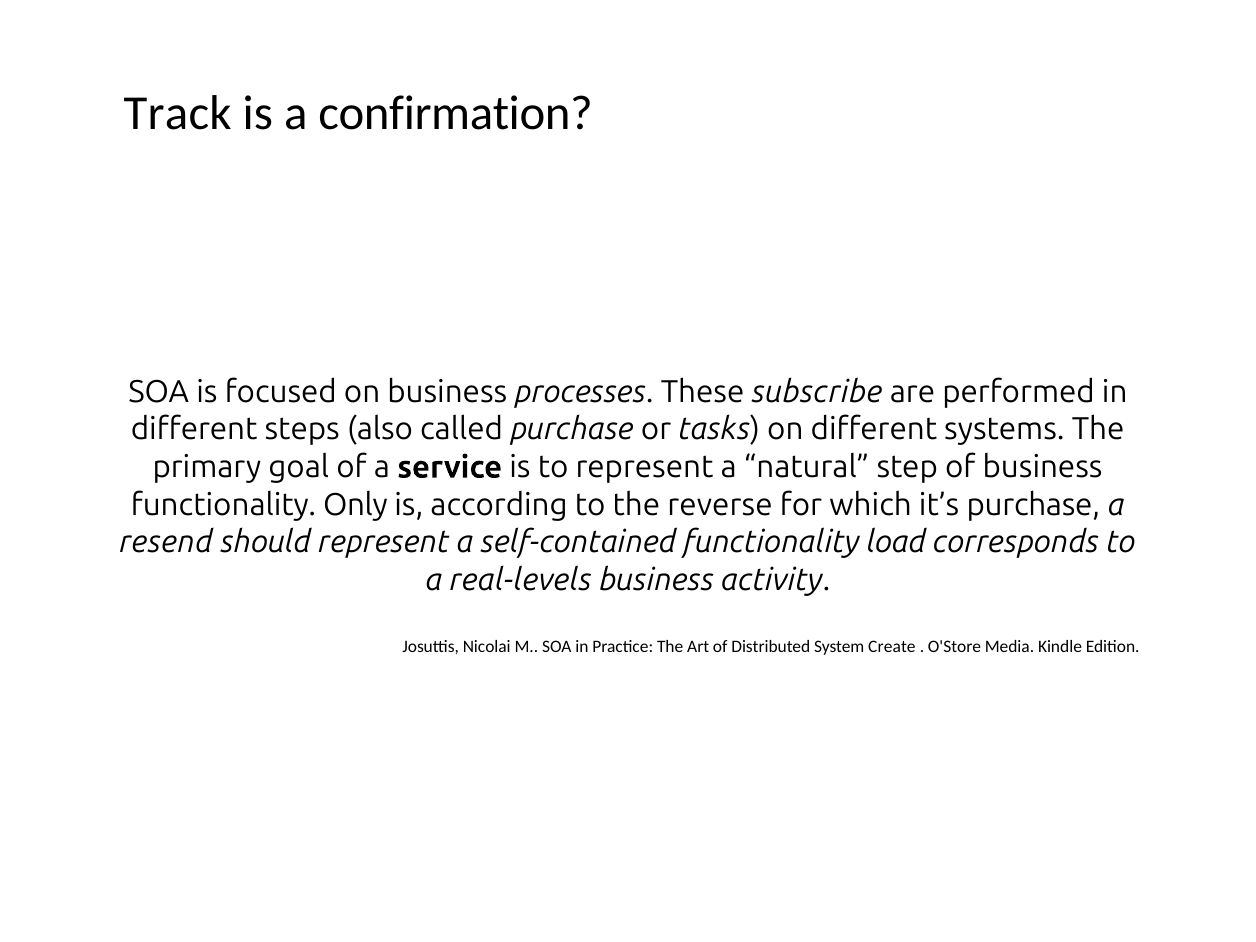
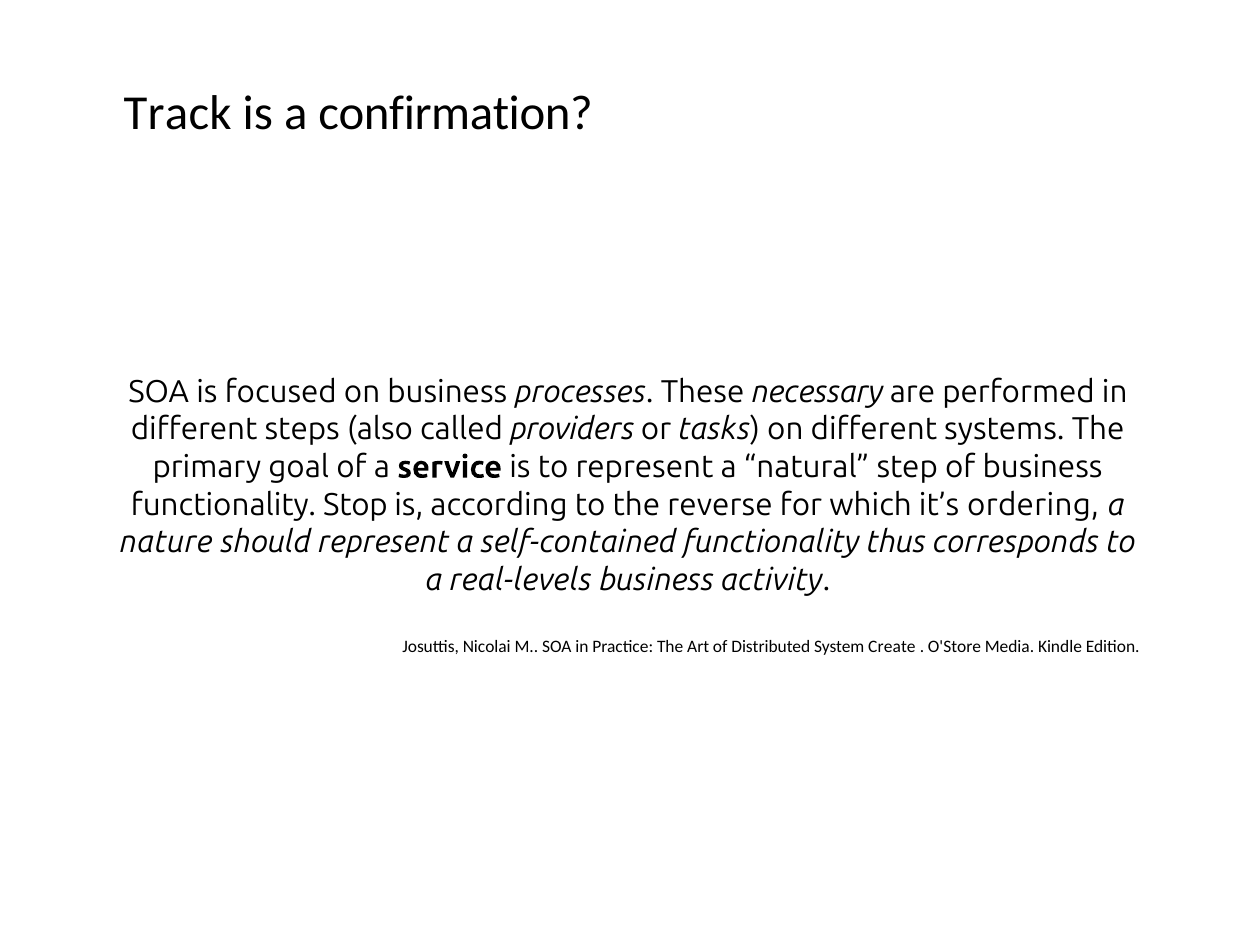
subscribe: subscribe -> necessary (817, 392)
called purchase: purchase -> providers (572, 430)
Only: Only -> Stop (355, 505)
it’s purchase: purchase -> ordering (1033, 505)
resend: resend -> nature (166, 543)
load: load -> thus (896, 543)
